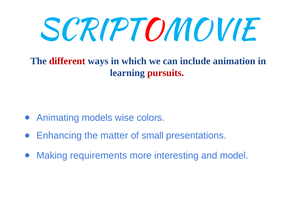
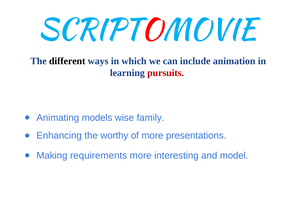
different colour: red -> black (67, 61)
colors: colors -> family (151, 117)
matter: matter -> worthy (114, 135)
of small: small -> more (152, 135)
